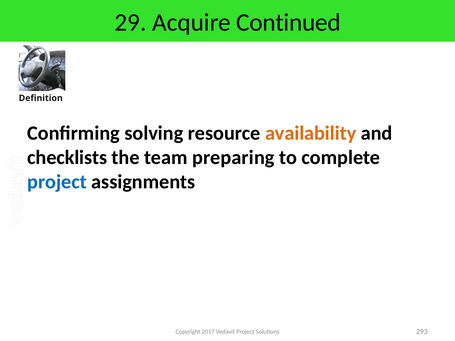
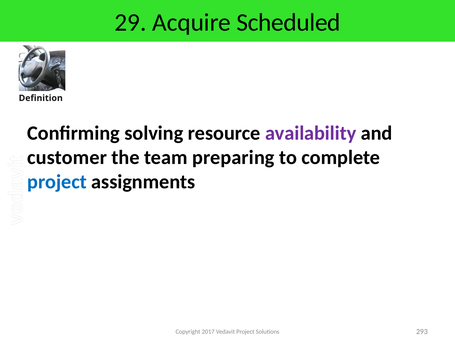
Continued: Continued -> Scheduled (288, 23)
availability colour: orange -> purple (311, 133)
checklists: checklists -> customer (67, 158)
